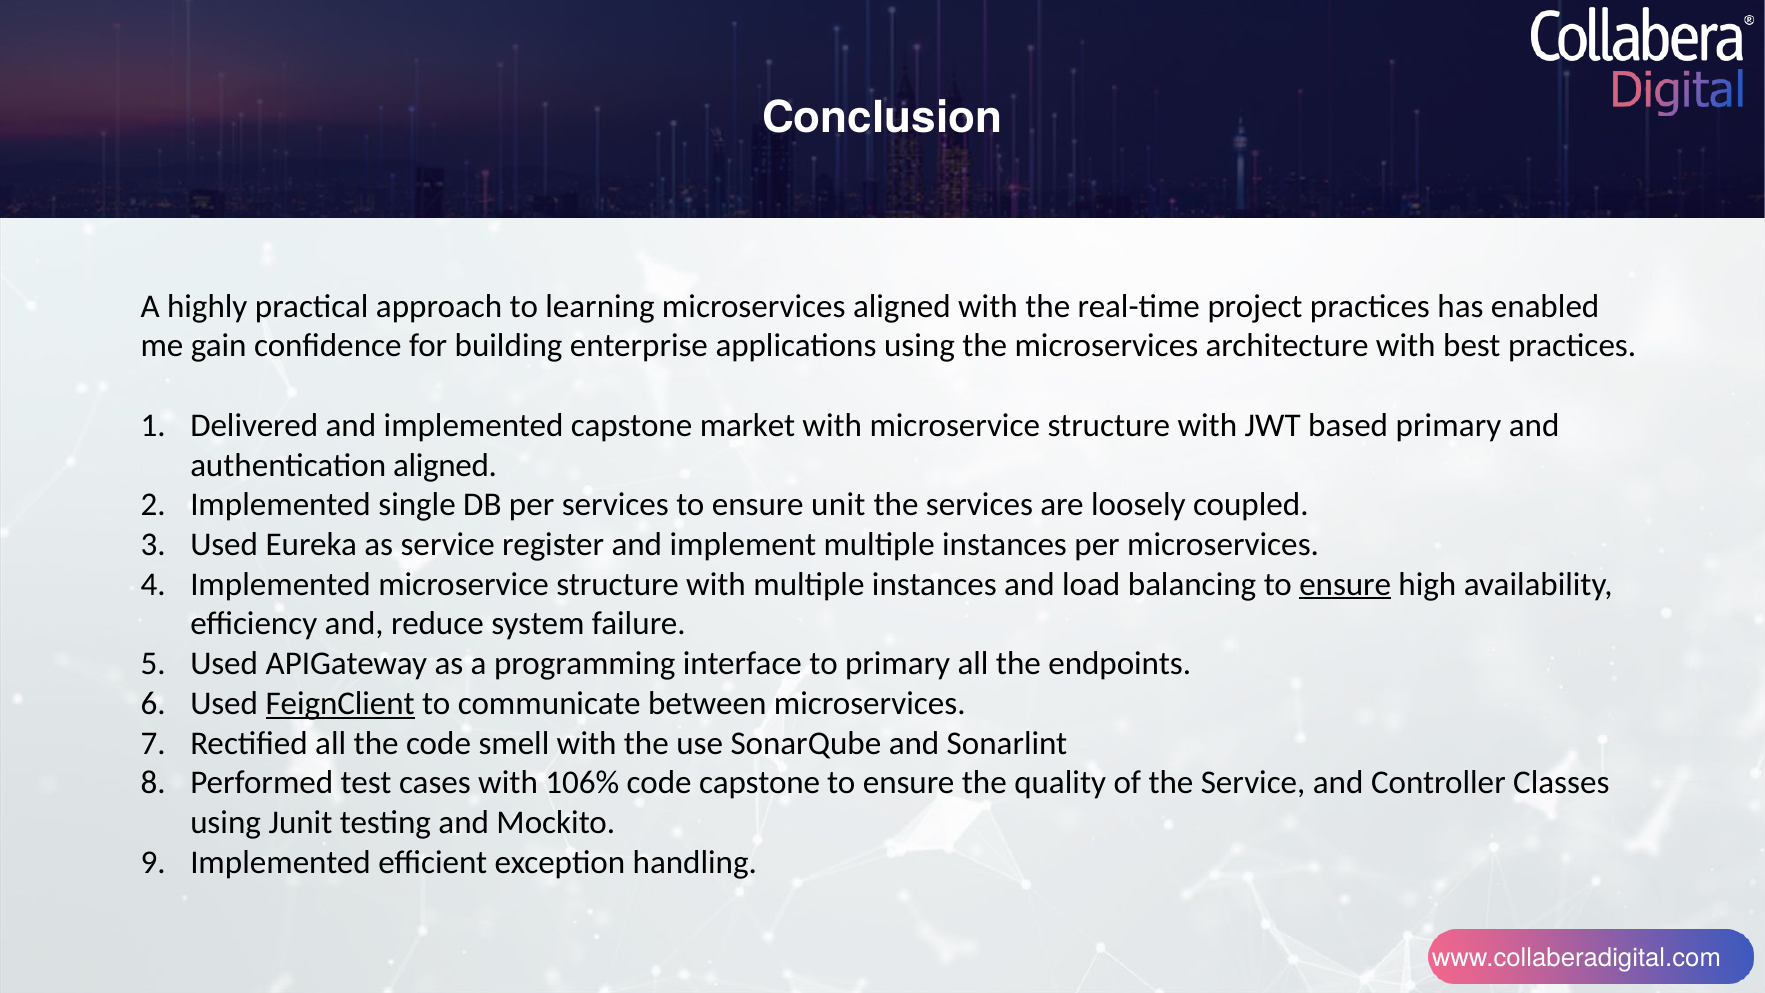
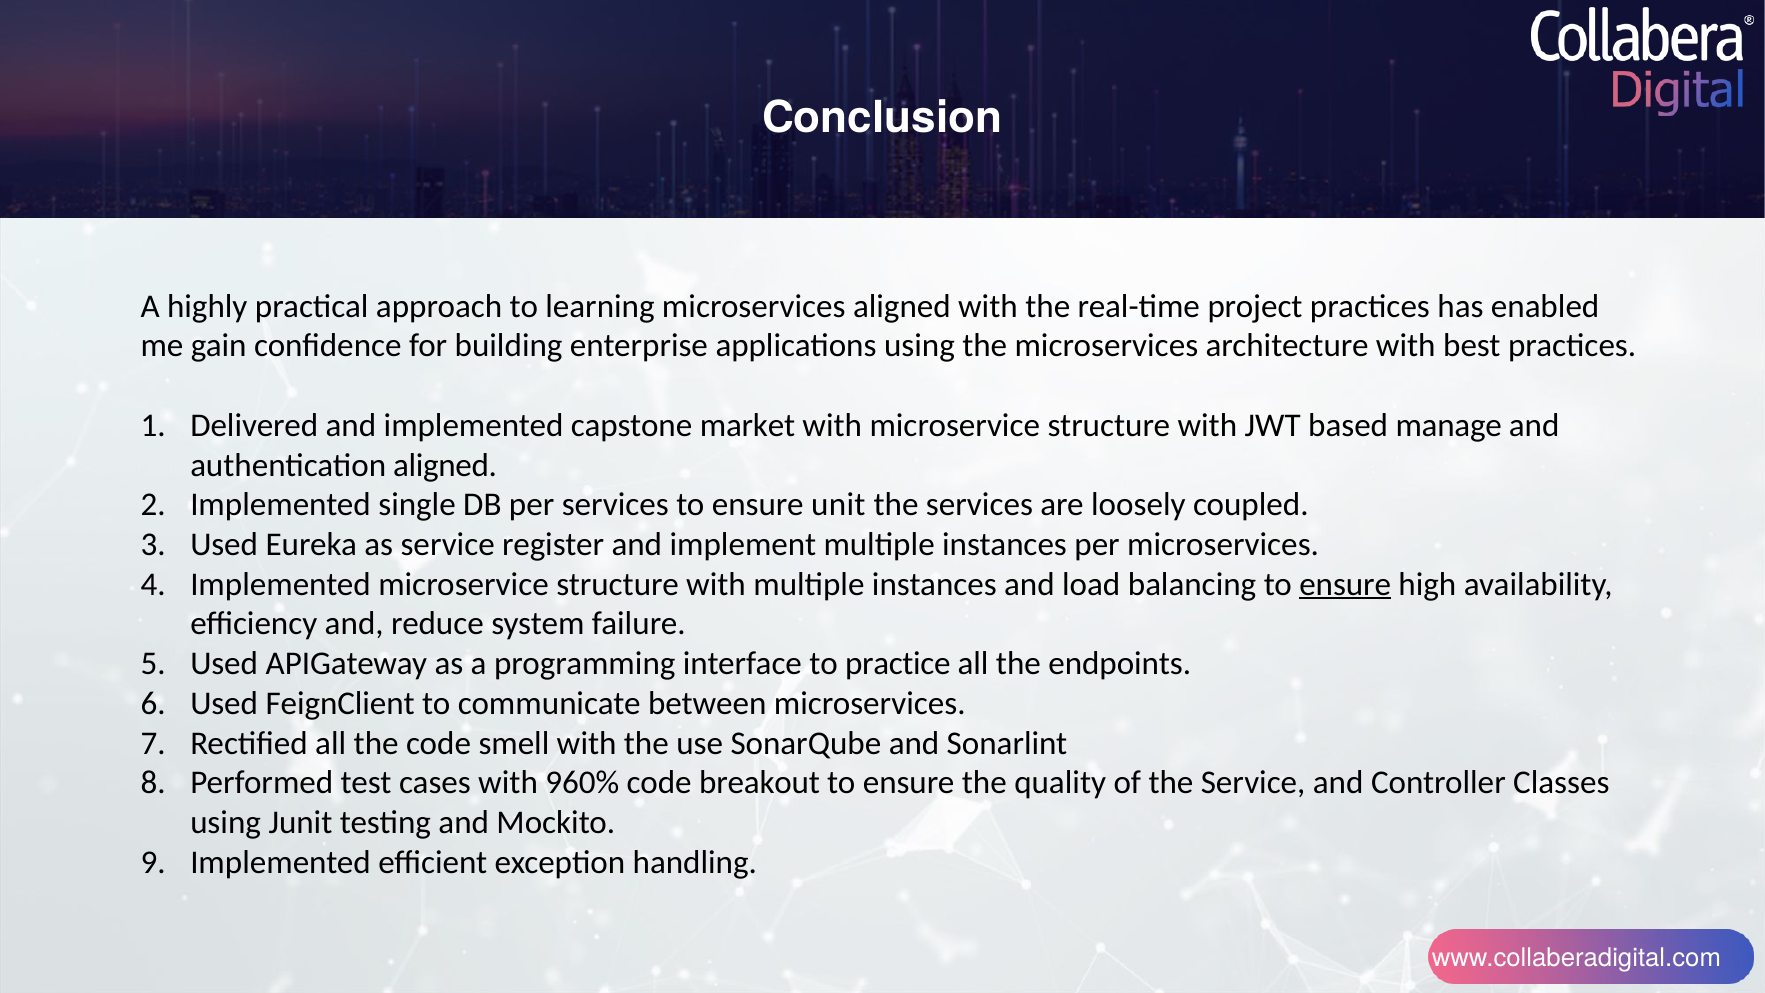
based primary: primary -> manage (1449, 425)
to primary: primary -> practice (898, 664)
FeignClient underline: present -> none (340, 703)
106%: 106% -> 960% (582, 783)
code capstone: capstone -> breakout (760, 783)
